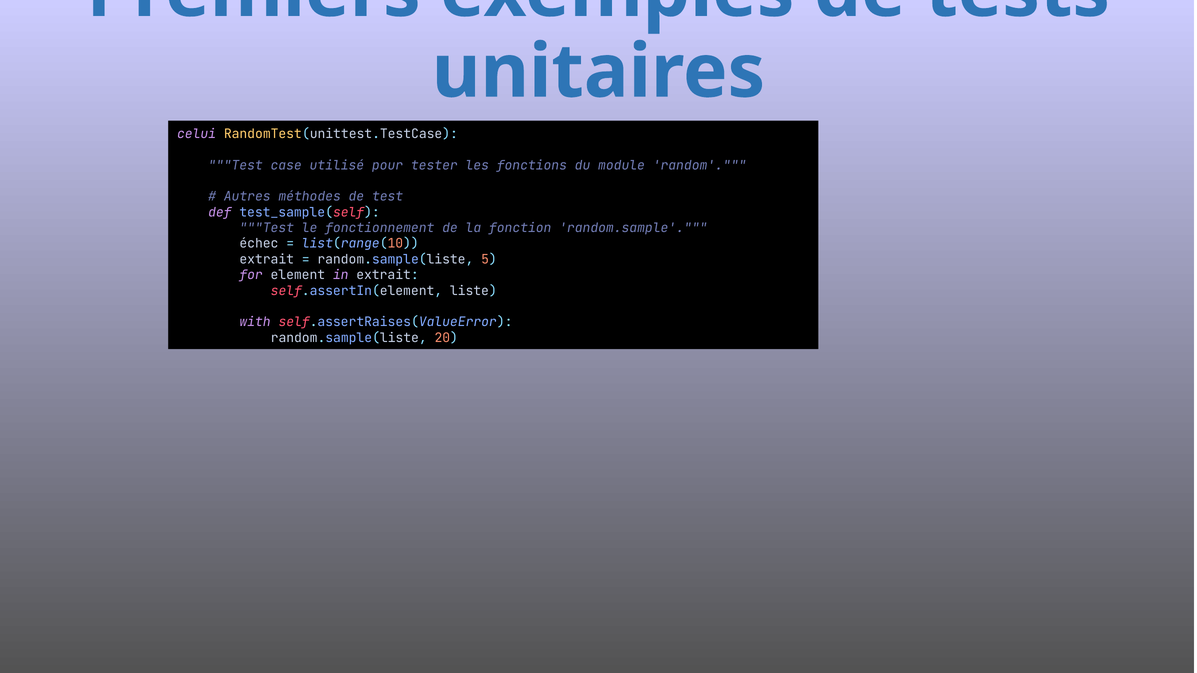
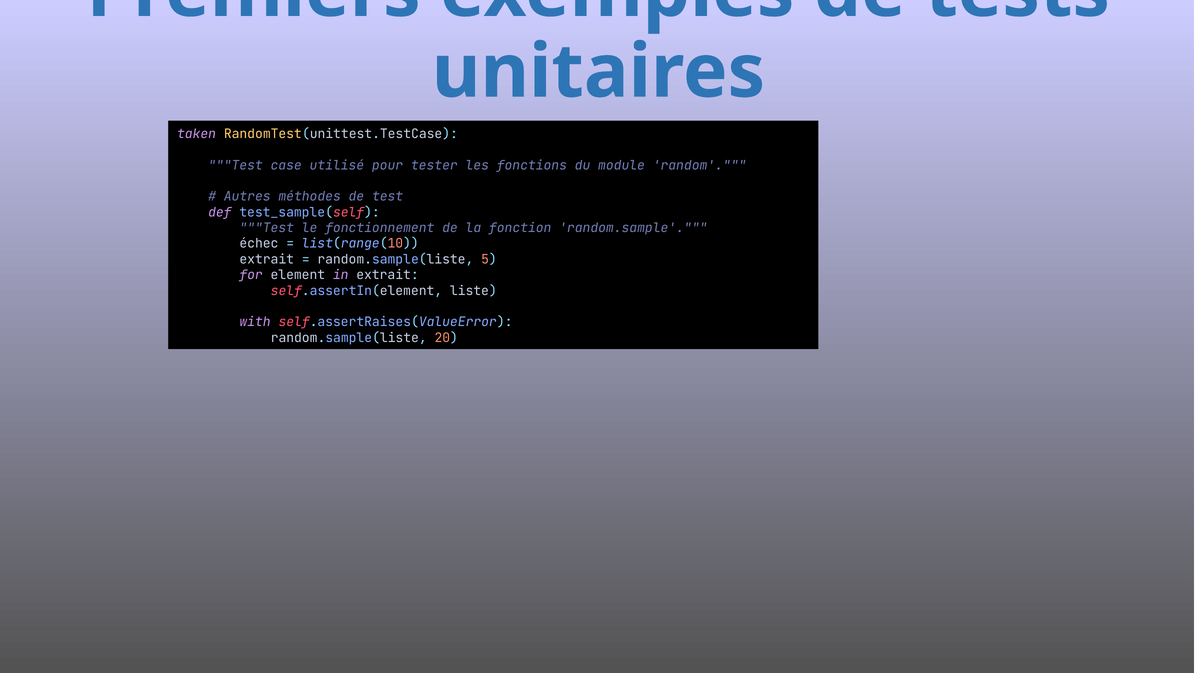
celui: celui -> taken (197, 134)
